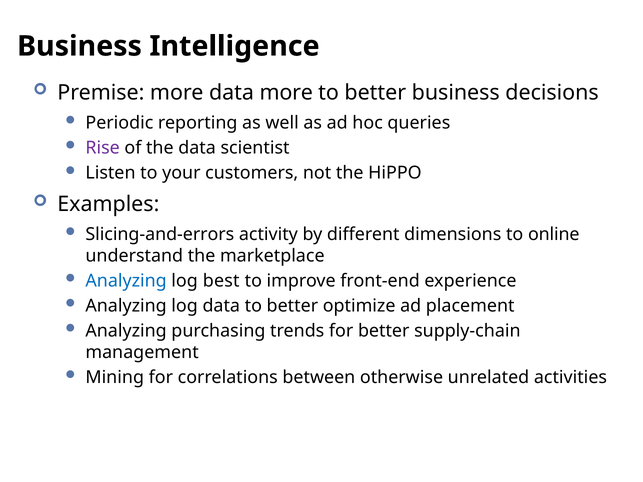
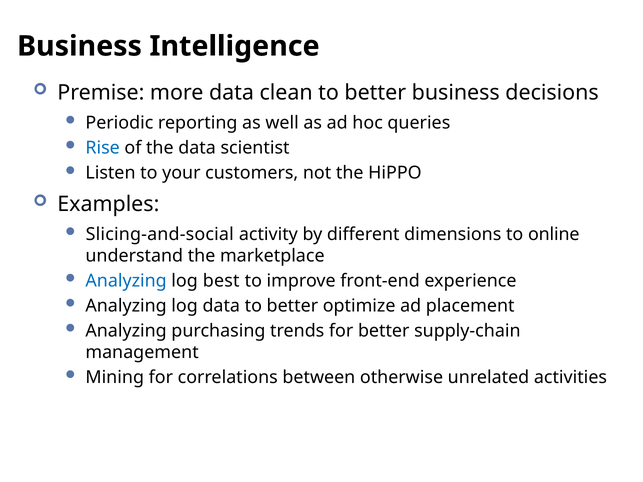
data more: more -> clean (286, 93)
Rise colour: purple -> blue (103, 148)
Slicing-and-errors: Slicing-and-errors -> Slicing-and-social (160, 235)
